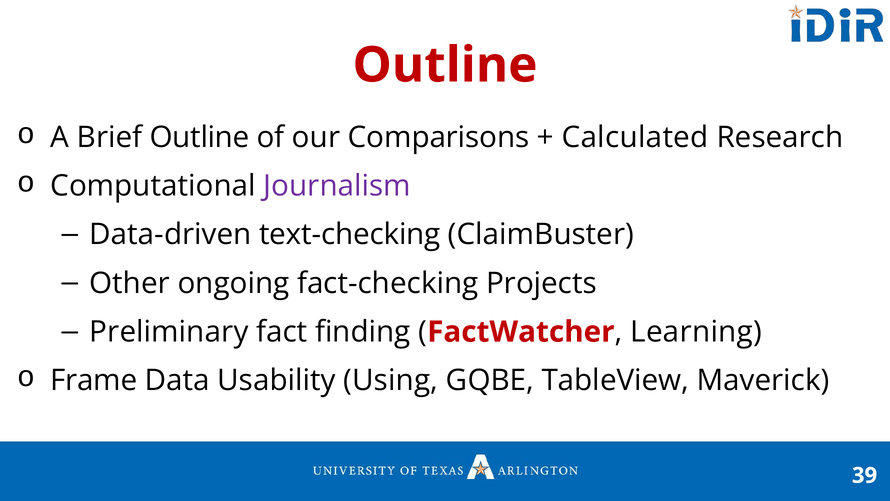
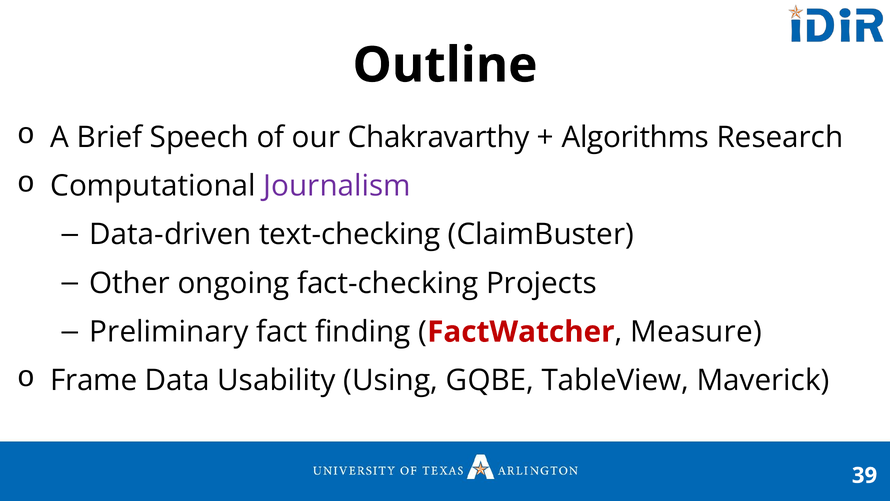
Outline colour: red -> black (445, 65)
Brief Outline: Outline -> Speech (199, 137)
Comparisons: Comparisons -> Chakravarthy (439, 137)
Calculated: Calculated -> Algorithms (635, 137)
Learning: Learning -> Measure (696, 332)
